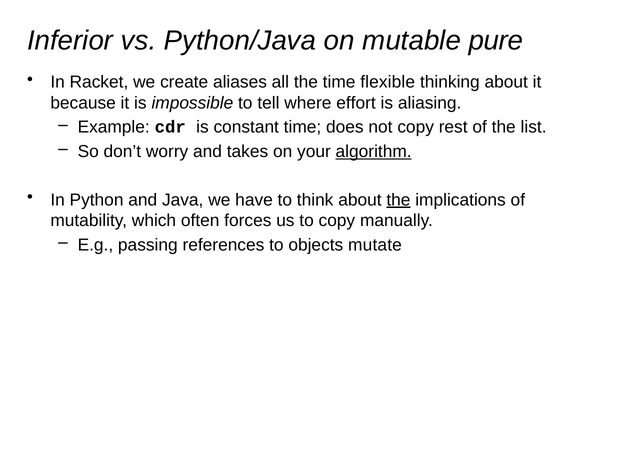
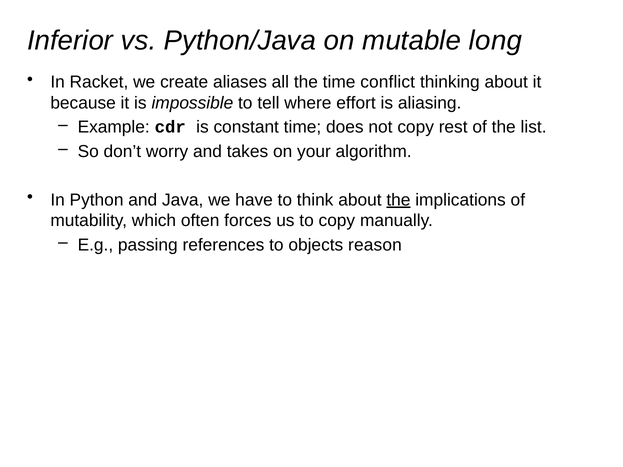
pure: pure -> long (496, 41)
flexible: flexible -> conflict (388, 82)
algorithm underline: present -> none (374, 151)
mutate: mutate -> reason (375, 245)
